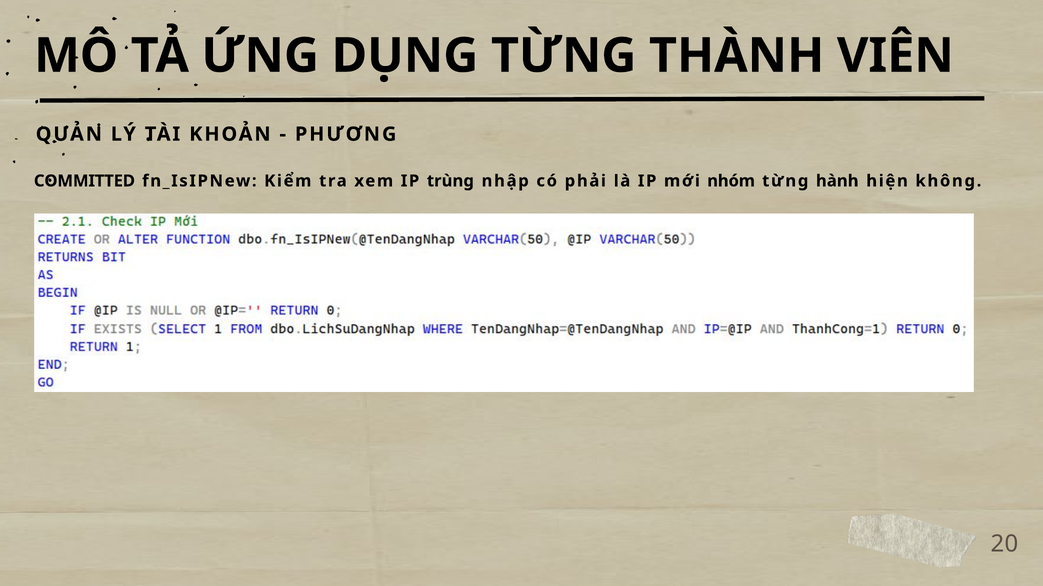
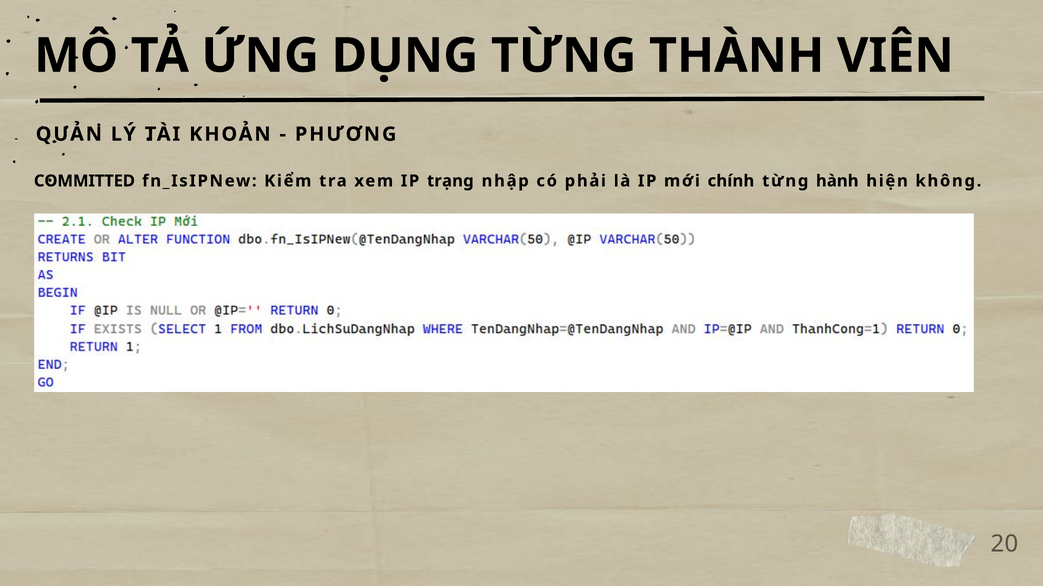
trùng: trùng -> trạng (450, 181)
nhóm: nhóm -> chính (731, 181)
